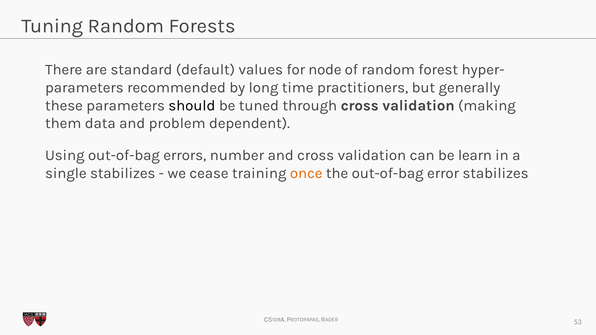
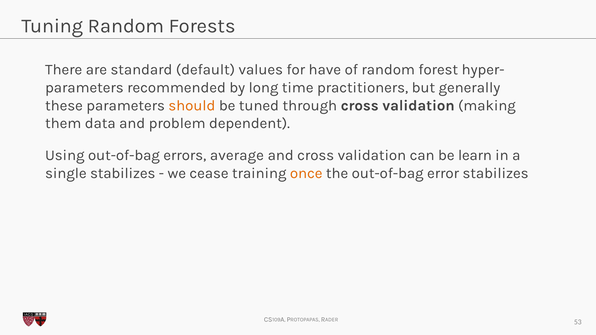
node: node -> have (325, 70)
should colour: black -> orange (192, 106)
number: number -> average (237, 155)
